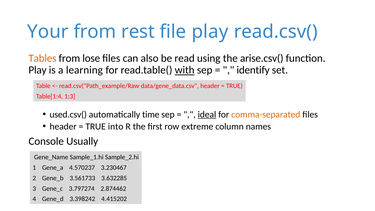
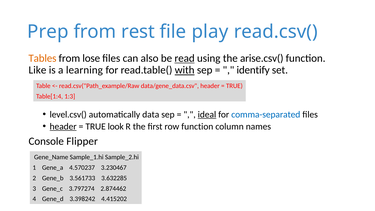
Your: Your -> Prep (48, 32)
read underline: none -> present (185, 58)
Play: Play -> Like (37, 70)
used.csv(: used.csv( -> level.csv( (68, 114)
time: time -> data (151, 114)
comma-separated colour: orange -> blue (266, 114)
header underline: none -> present (63, 126)
into: into -> look (116, 126)
row extreme: extreme -> function (197, 126)
Usually: Usually -> Flipper (82, 141)
